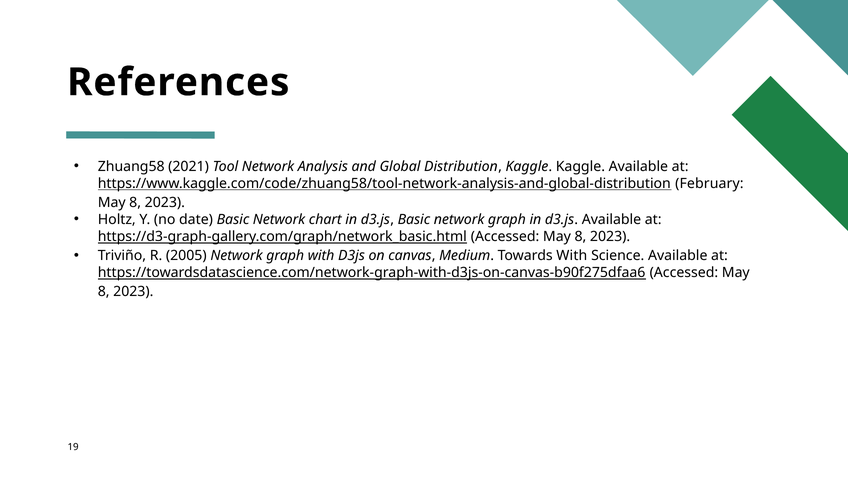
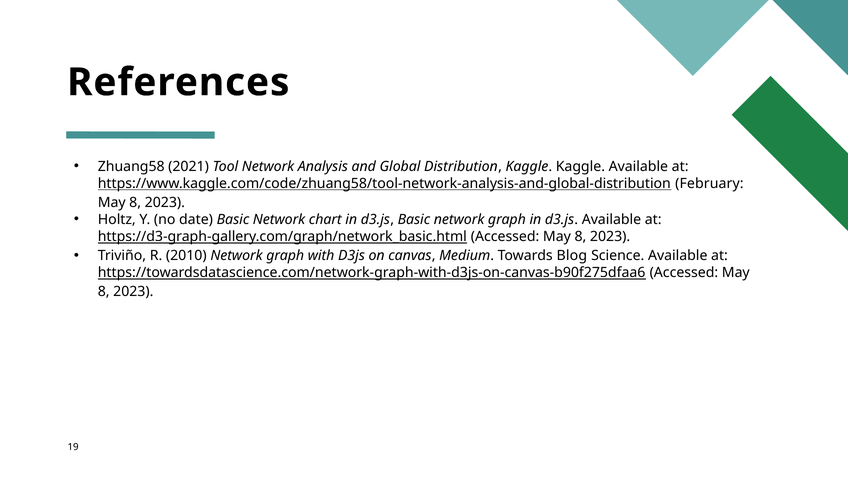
2005: 2005 -> 2010 (186, 256)
Towards With: With -> Blog (572, 256)
